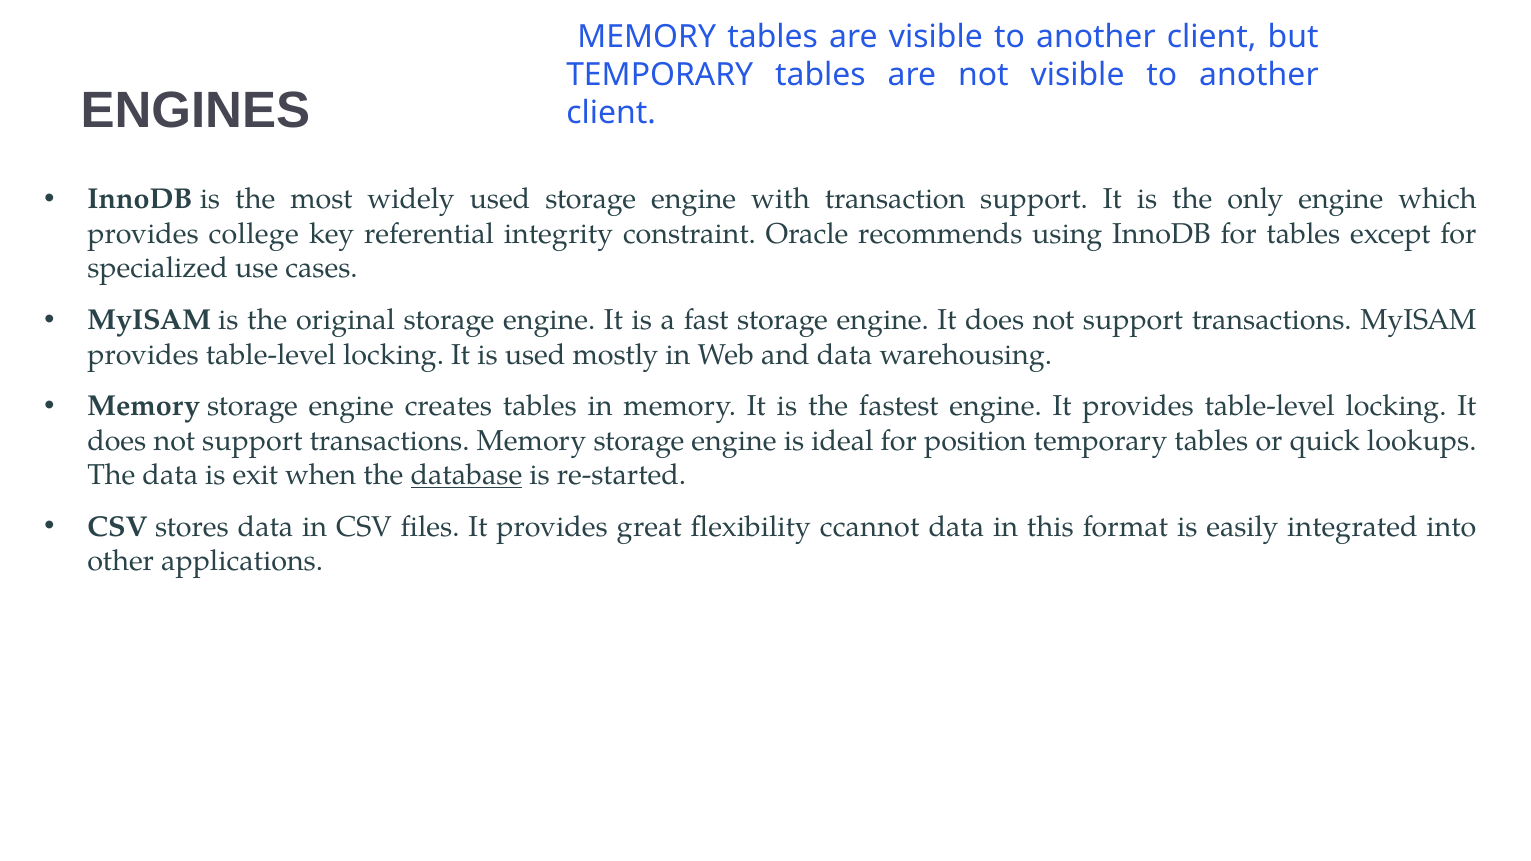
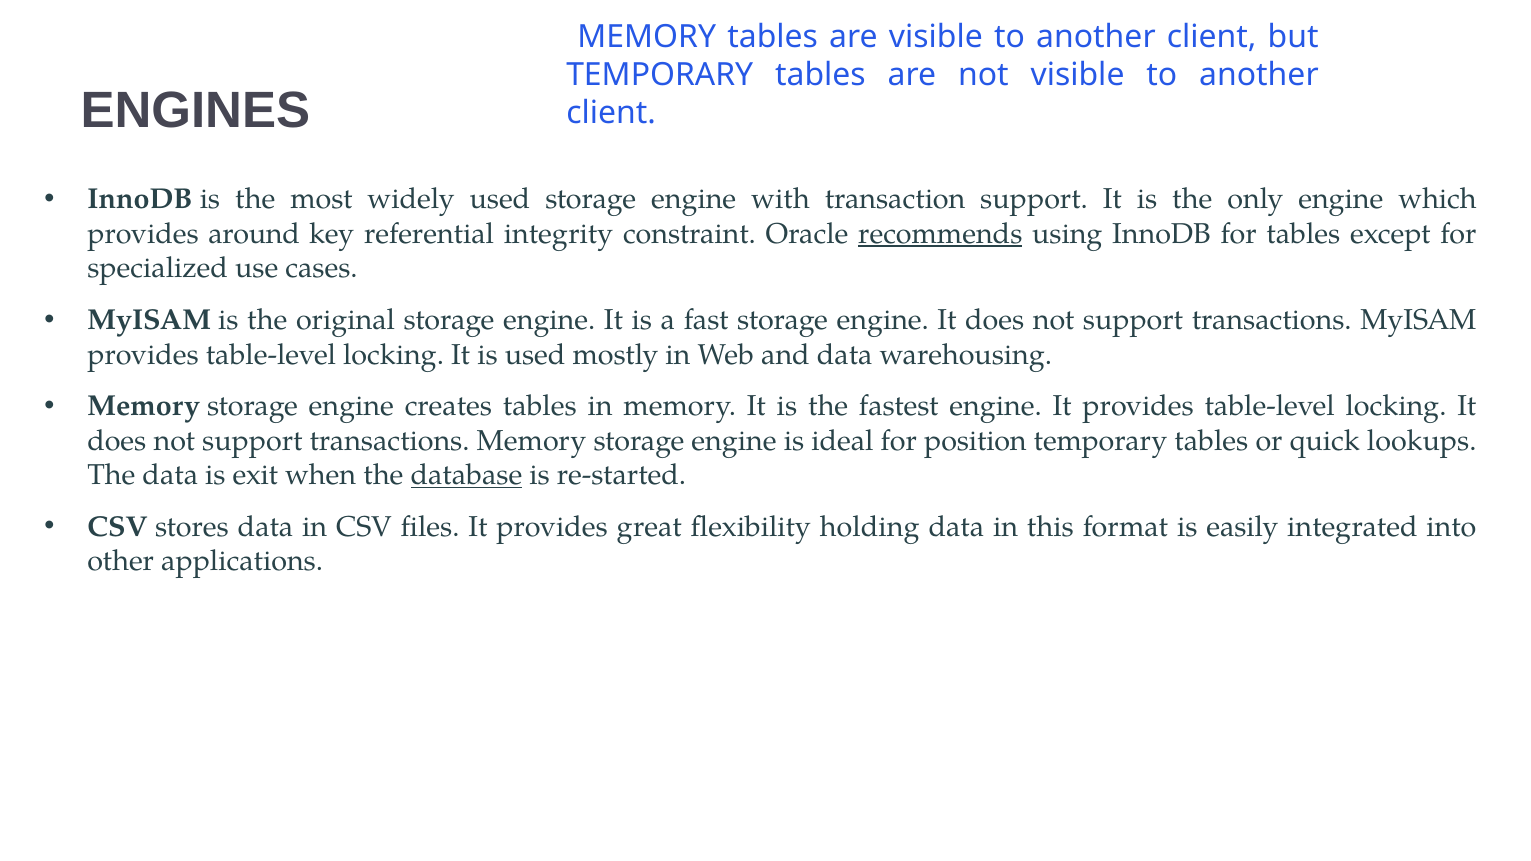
college: college -> around (254, 234)
recommends underline: none -> present (940, 234)
ccannot: ccannot -> holding (870, 527)
